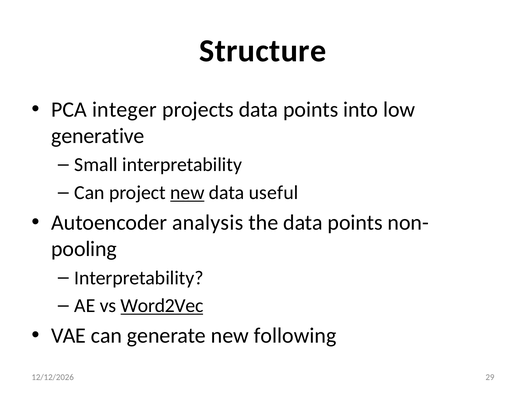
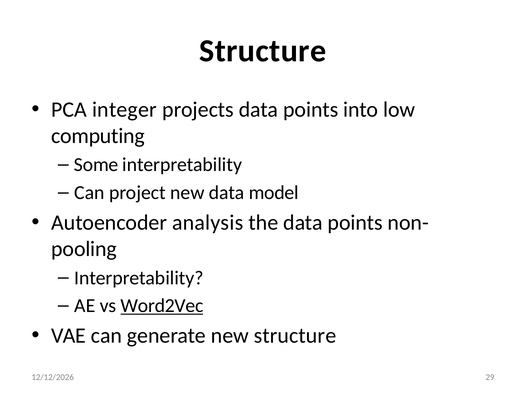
generative: generative -> computing (98, 136)
Small: Small -> Some (96, 165)
new underline: present -> none (187, 192)
useful: useful -> model (274, 192)
new following: following -> structure (295, 335)
